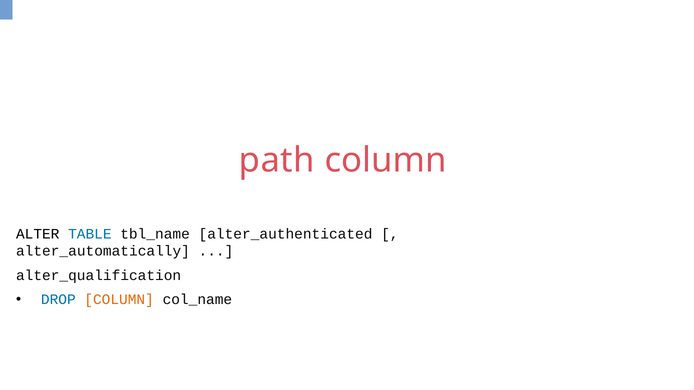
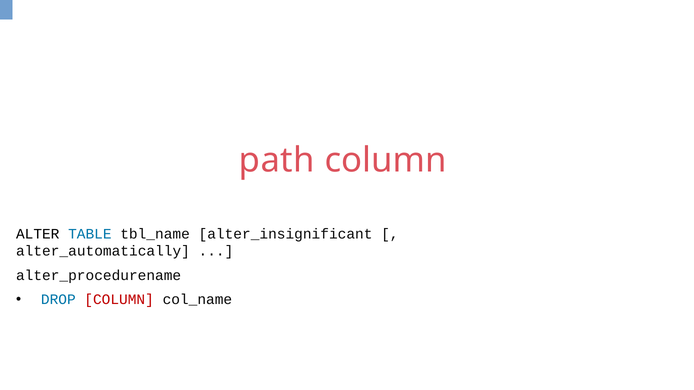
alter_authenticated: alter_authenticated -> alter_insignificant (286, 234)
alter_qualification: alter_qualification -> alter_procedurename (99, 276)
COLUMN colour: orange -> red (119, 300)
